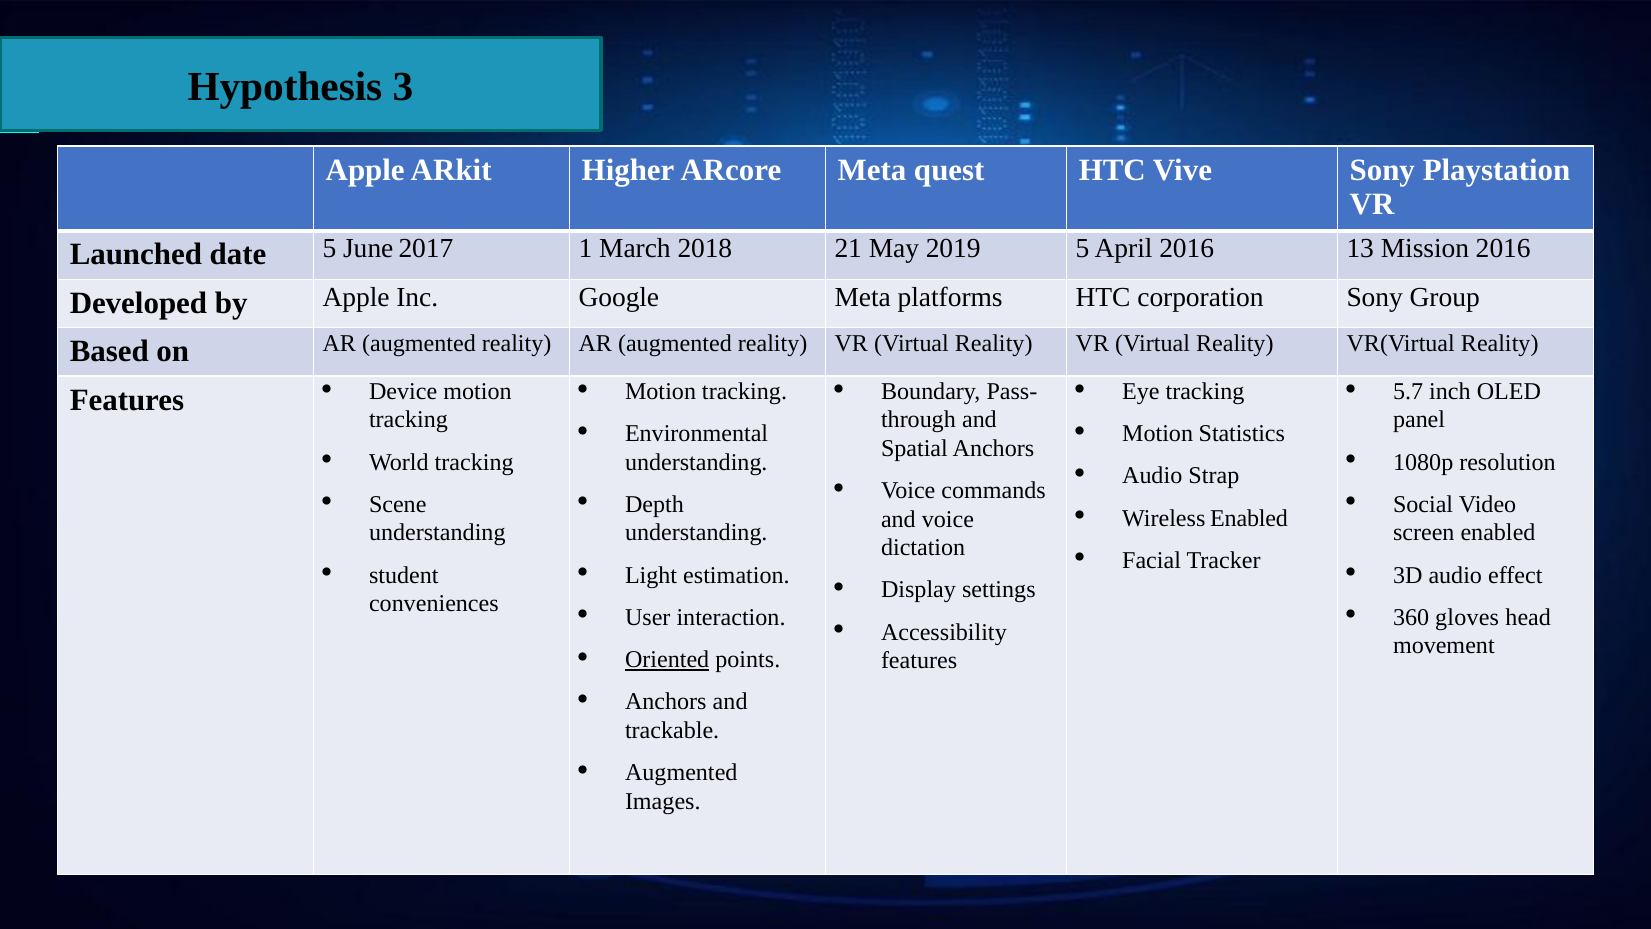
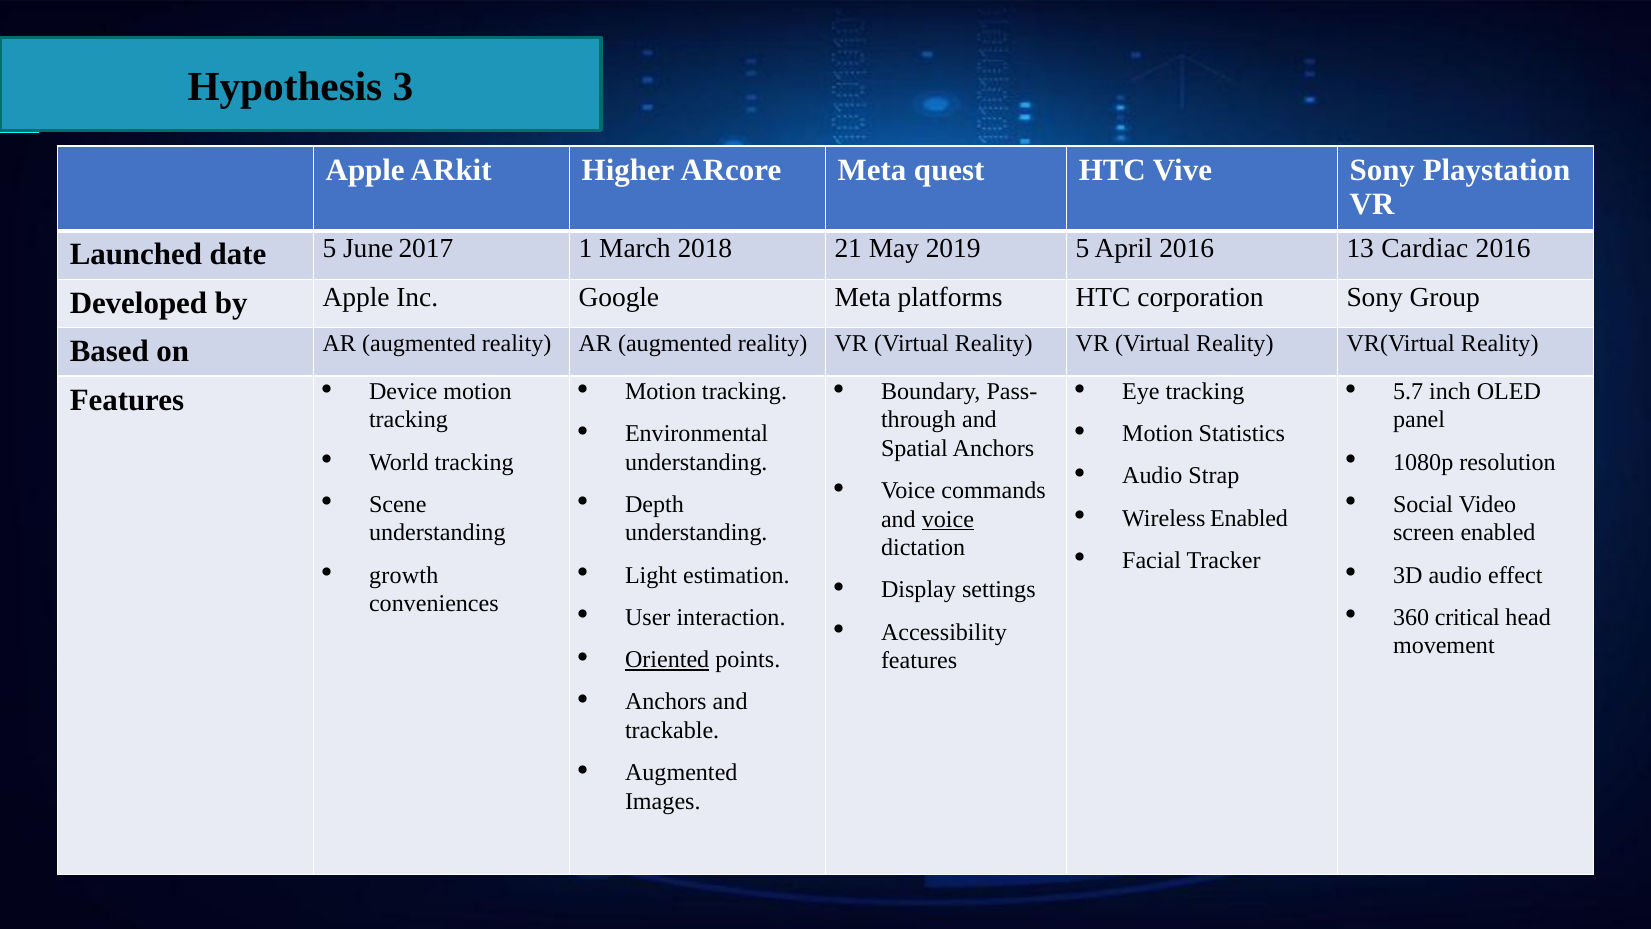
Mission: Mission -> Cardiac (1425, 248)
voice underline: none -> present (948, 519)
student: student -> growth (404, 575)
gloves: gloves -> critical (1467, 617)
